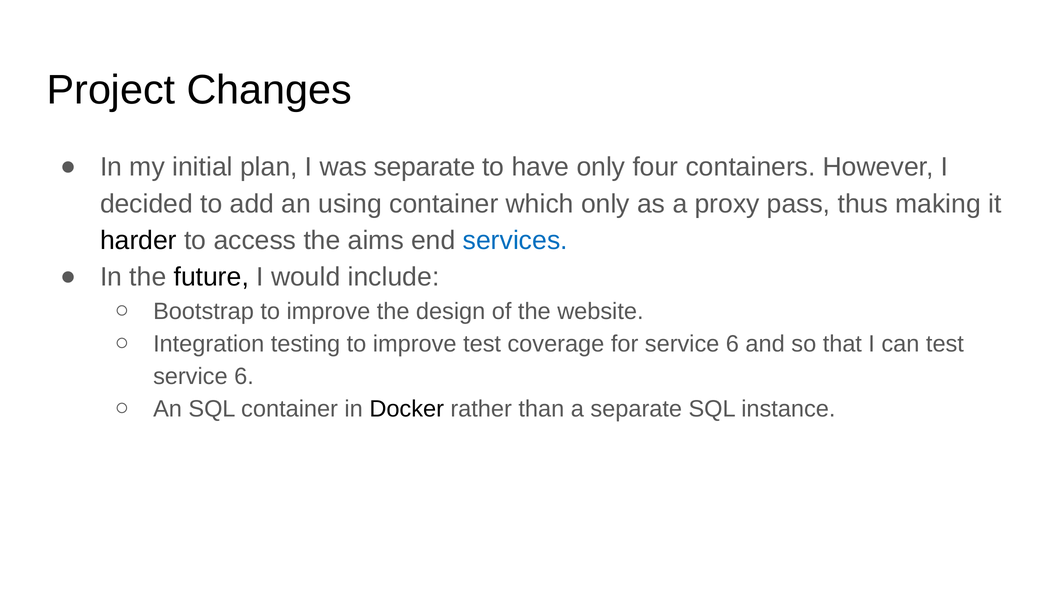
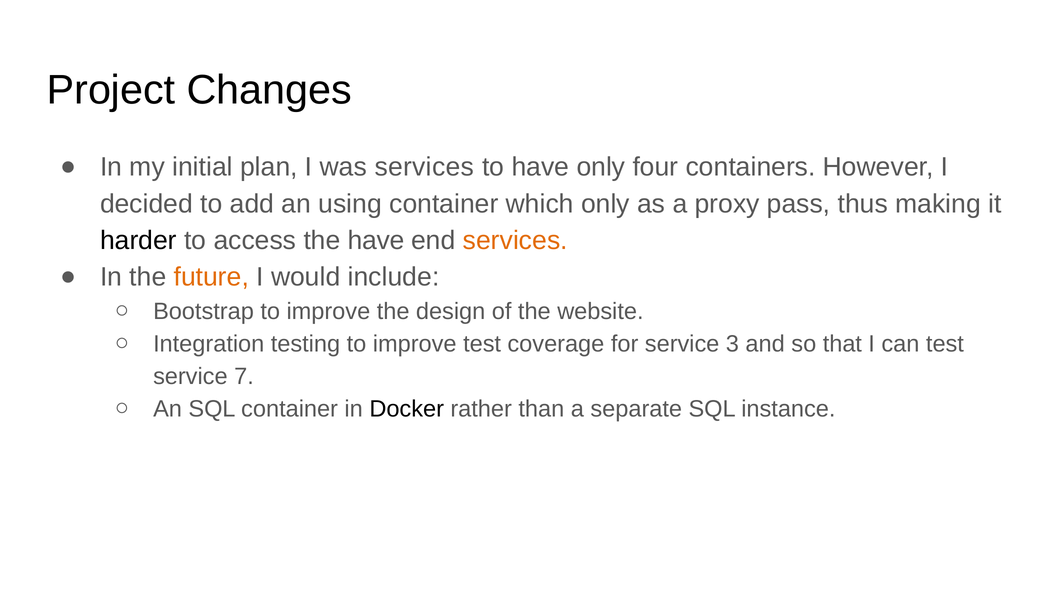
was separate: separate -> services (424, 167)
the aims: aims -> have (376, 240)
services colour: blue -> orange (515, 240)
future colour: black -> orange (211, 277)
for service 6: 6 -> 3 (732, 344)
6: 6 -> 7 (244, 376)
